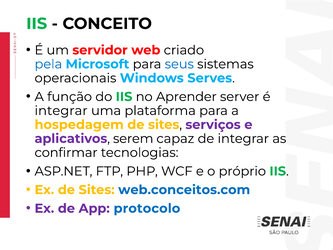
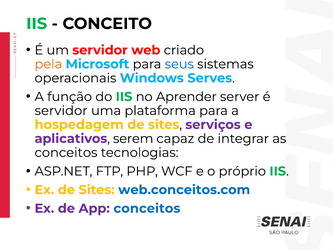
pela colour: blue -> orange (48, 64)
integrar: integrar -> servidor (61, 111)
confirmar: confirmar -> conceitos (66, 152)
App protocolo: protocolo -> conceitos (147, 208)
